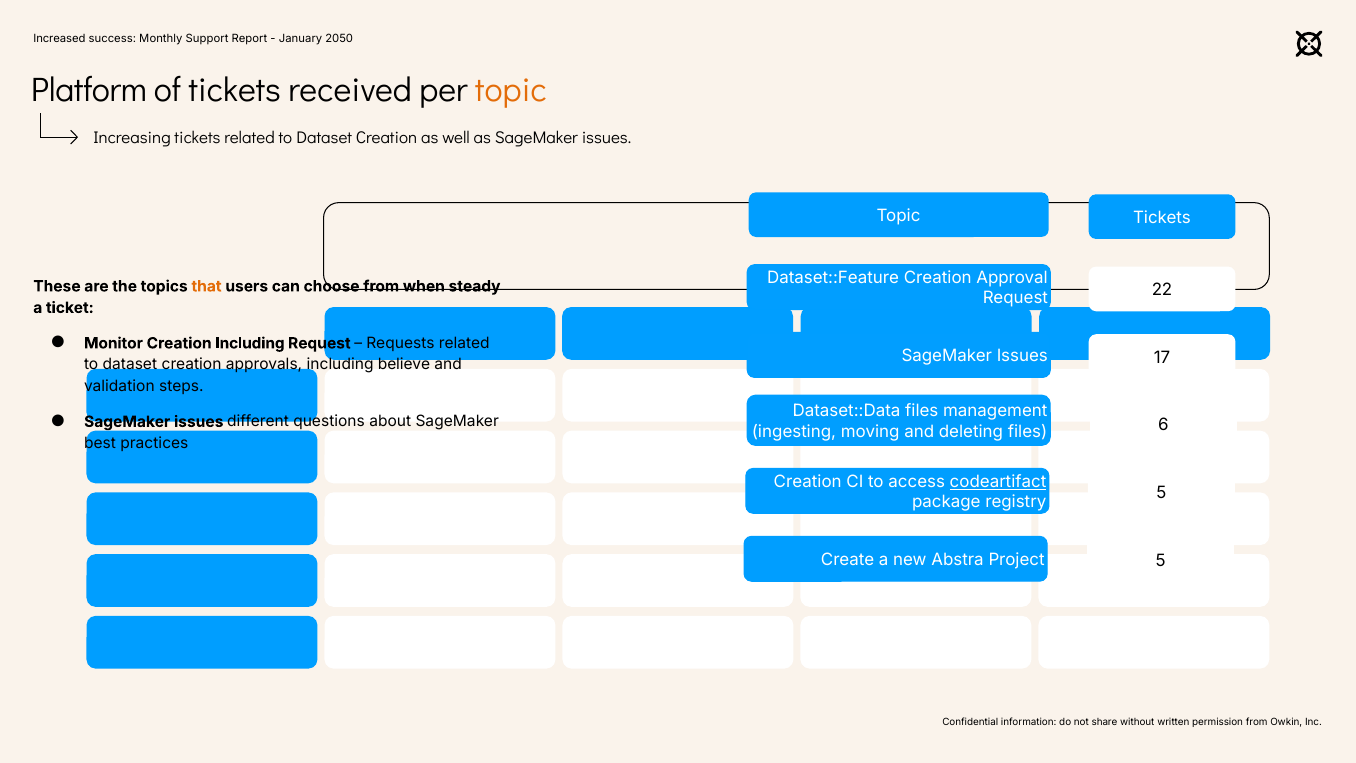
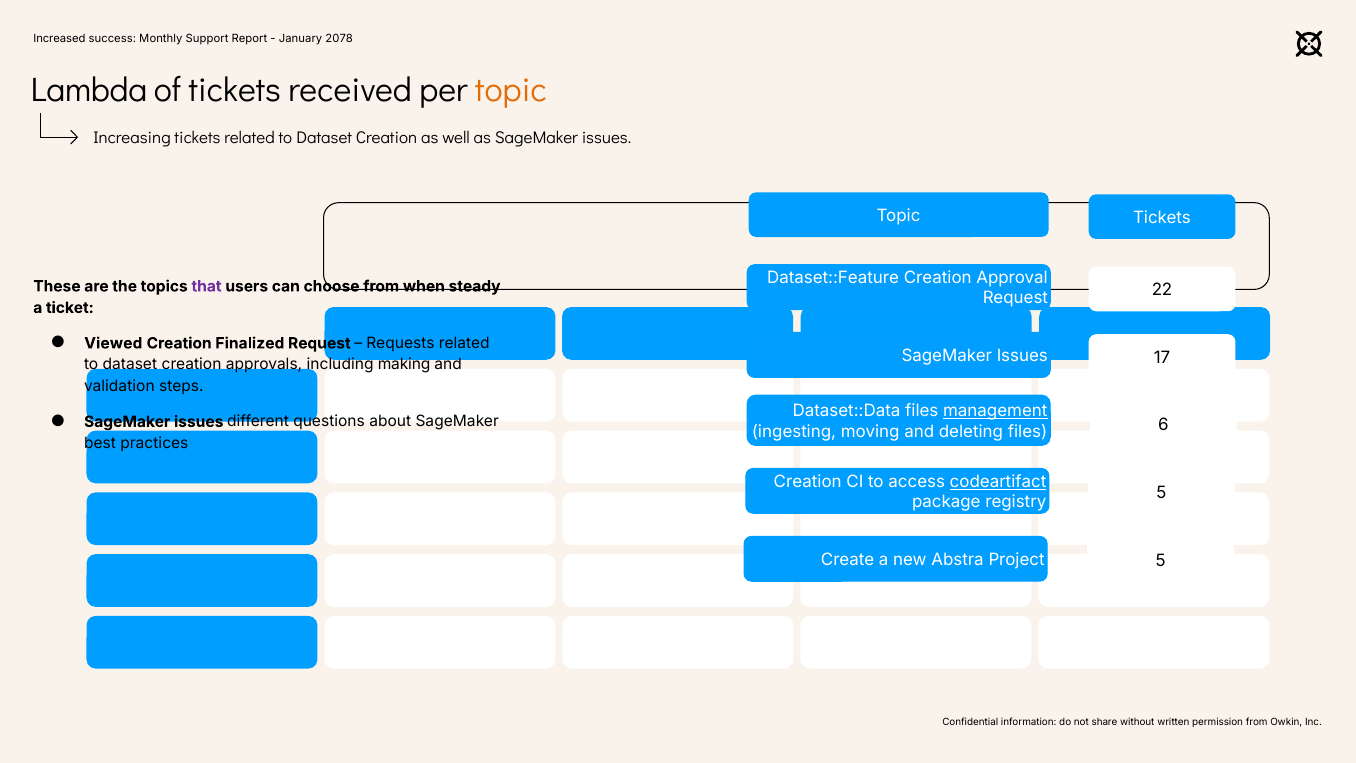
2050: 2050 -> 2078 (339, 39)
Platform: Platform -> Lambda (89, 90)
that colour: orange -> purple (207, 286)
Monitor: Monitor -> Viewed (113, 343)
Creation Including: Including -> Finalized (250, 343)
believe: believe -> making (404, 365)
management underline: none -> present (995, 411)
